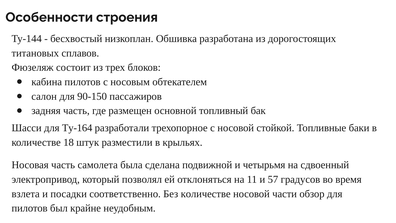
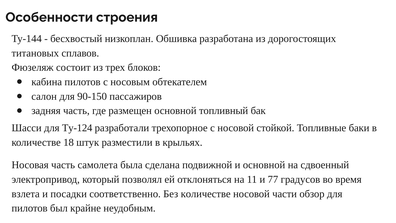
Ту-164: Ту-164 -> Ту-124 (77, 128)
и четырьмя: четырьмя -> основной (264, 165)
57: 57 -> 77 (273, 179)
